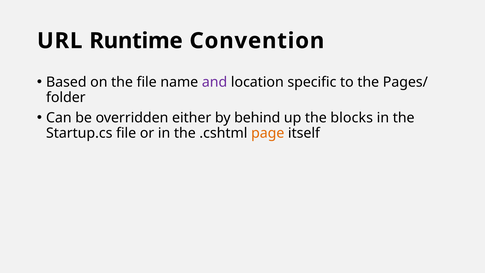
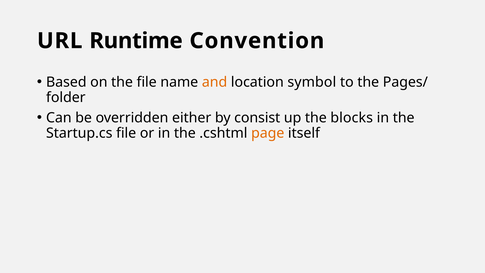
and colour: purple -> orange (215, 82)
specific: specific -> symbol (312, 82)
behind: behind -> consist (257, 118)
